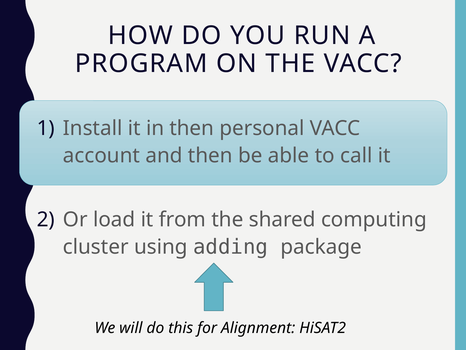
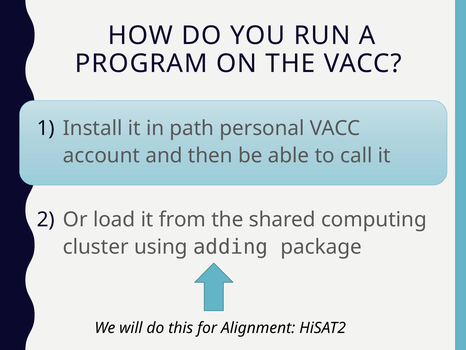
in then: then -> path (192, 128)
